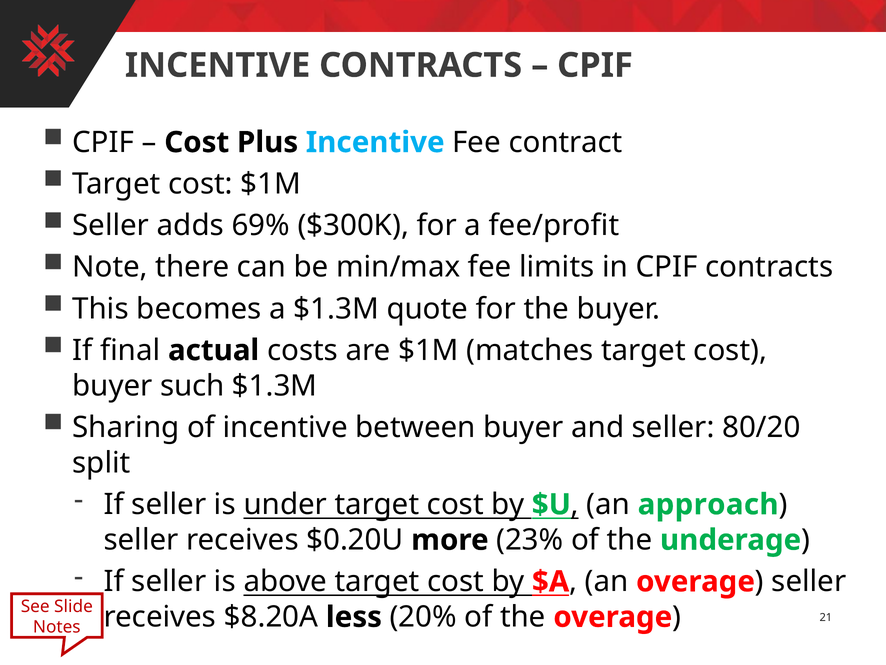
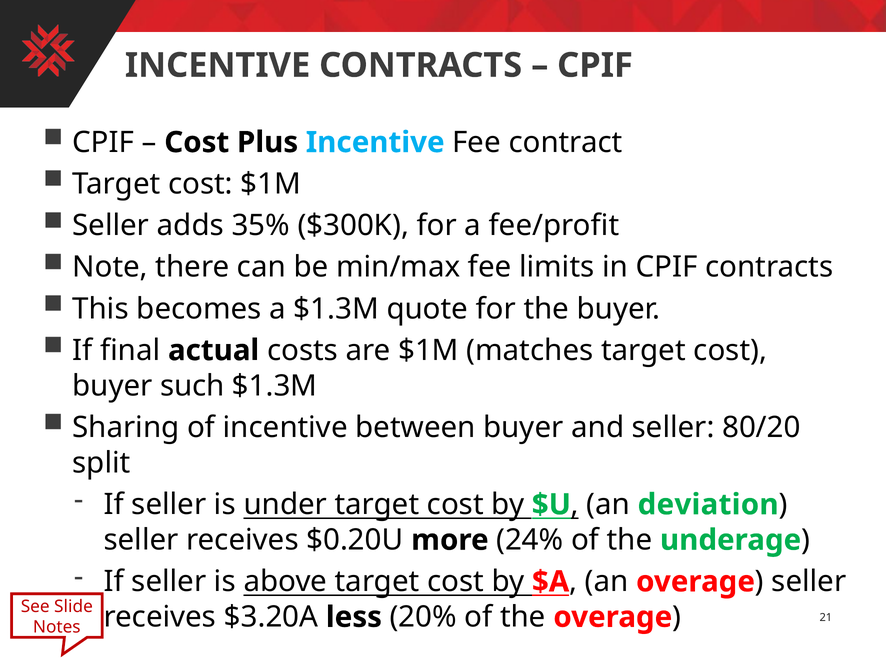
69%: 69% -> 35% (261, 225)
approach: approach -> deviation (708, 504)
23%: 23% -> 24% (530, 540)
$8.20A: $8.20A -> $3.20A (271, 617)
